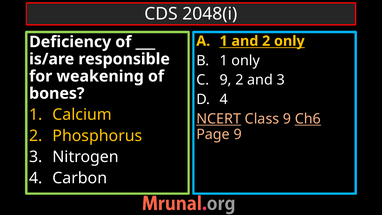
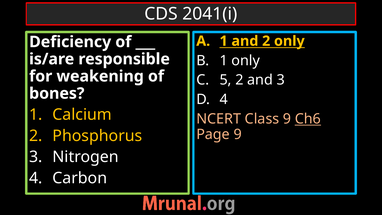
2048(i: 2048(i -> 2041(i (210, 14)
9: 9 -> 5 (226, 80)
NCERT underline: present -> none (219, 119)
